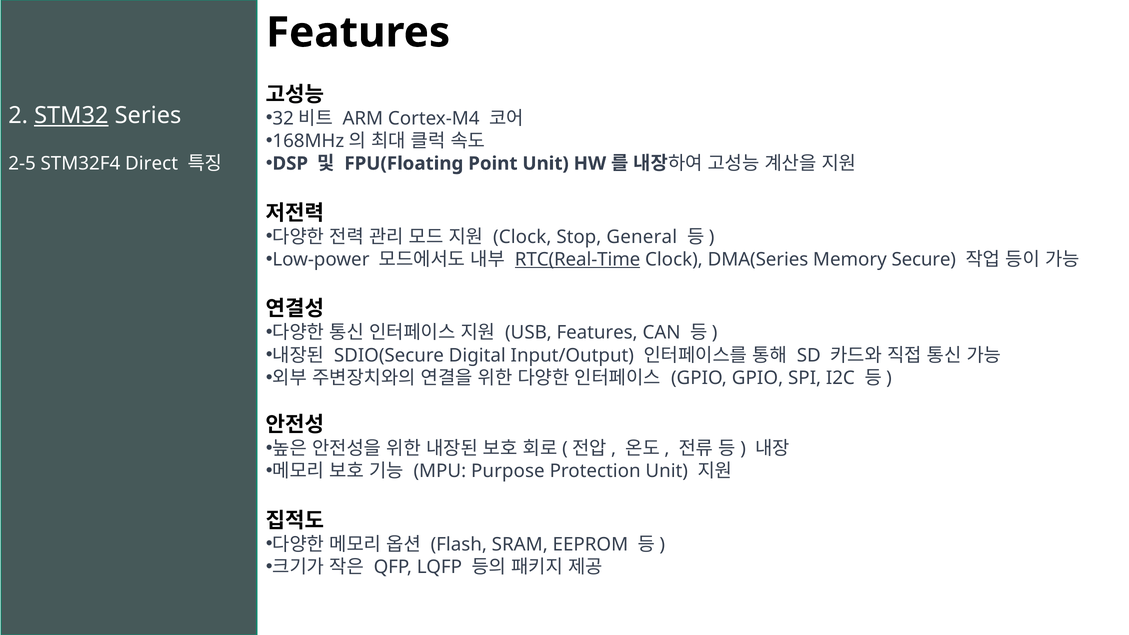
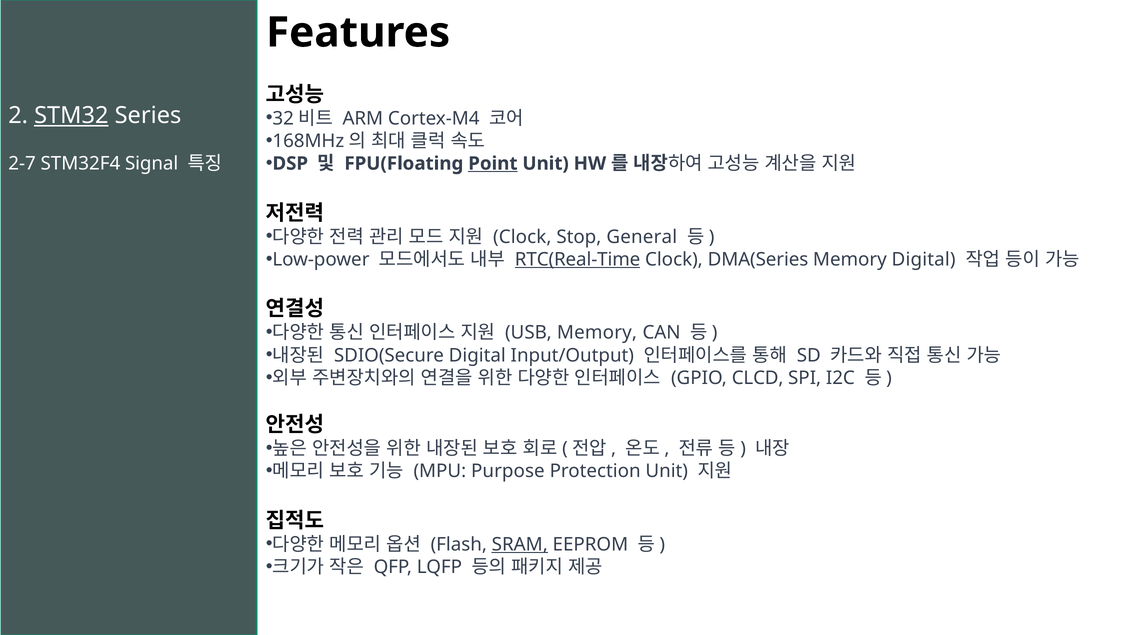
Point underline: none -> present (493, 164)
2-5: 2-5 -> 2-7 (22, 163)
Direct: Direct -> Signal (152, 163)
Memory Secure: Secure -> Digital (924, 259)
USB Features: Features -> Memory (597, 333)
GPIO GPIO: GPIO -> CLCD (758, 378)
SRAM underline: none -> present (520, 544)
